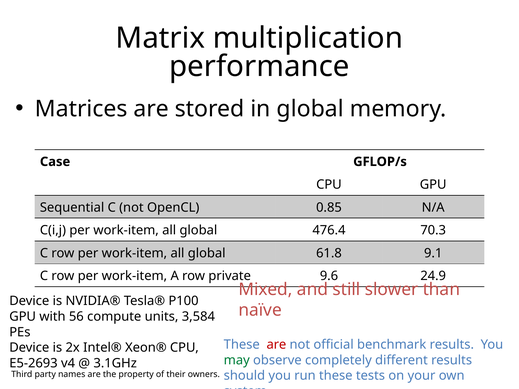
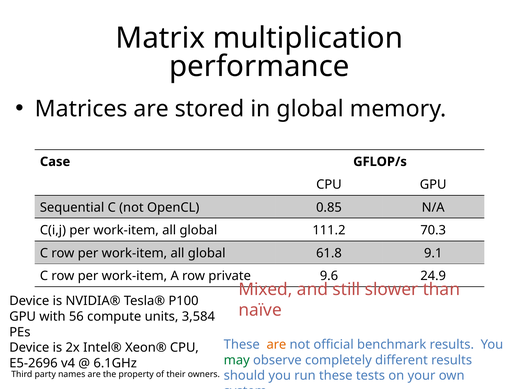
476.4: 476.4 -> 111.2 (329, 230)
are colour: red -> orange (276, 345)
E5-2693: E5-2693 -> E5-2696 (33, 363)
3.1GHz: 3.1GHz -> 6.1GHz (115, 363)
